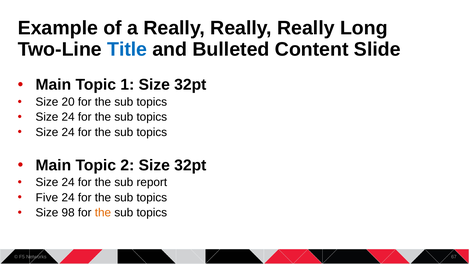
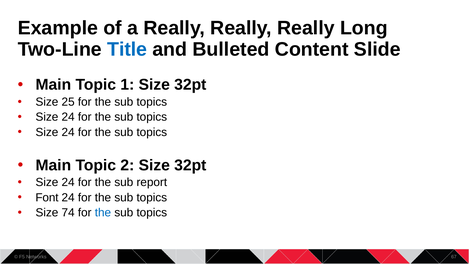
20: 20 -> 25 (68, 102)
Five: Five -> Font (47, 197)
98: 98 -> 74 (68, 213)
the colour: orange -> blue (103, 213)
